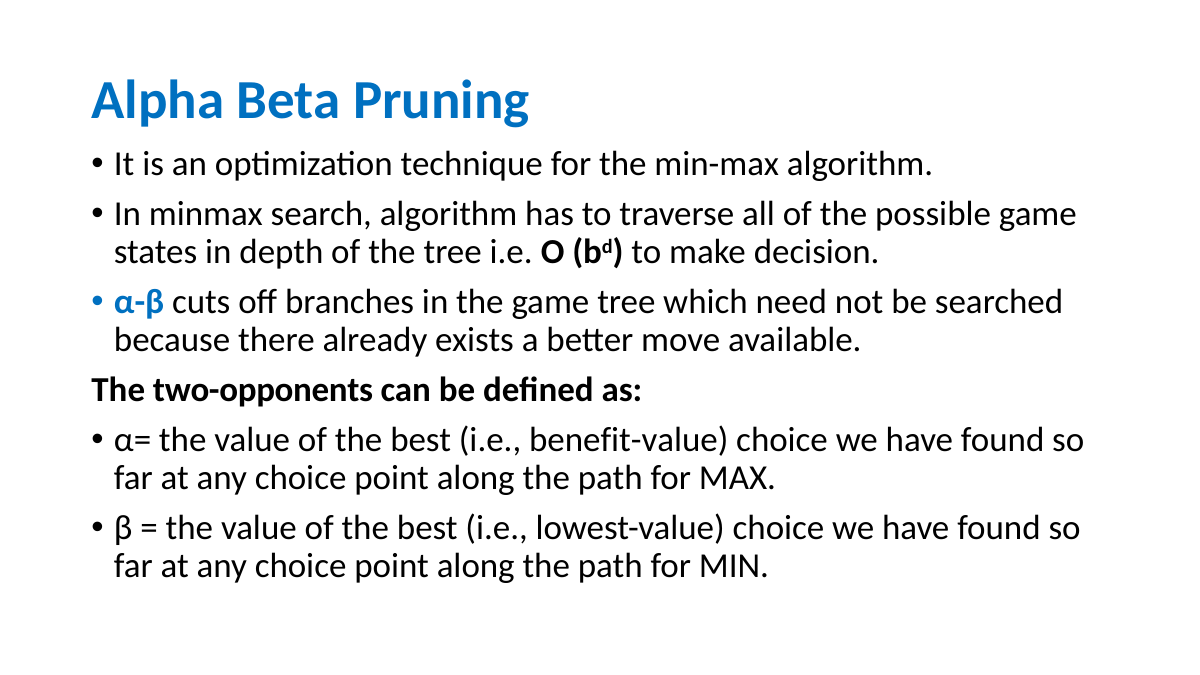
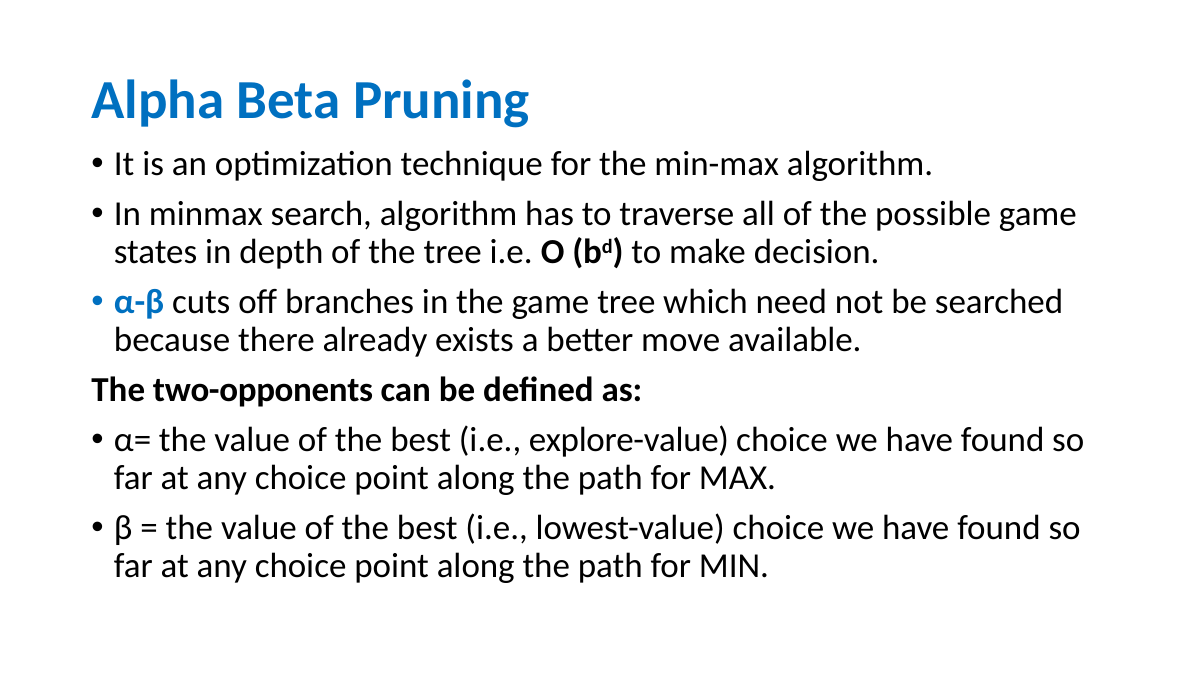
benefit-value: benefit-value -> explore-value (629, 440)
